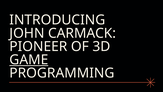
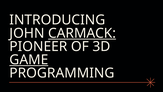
CARMACK underline: none -> present (82, 33)
